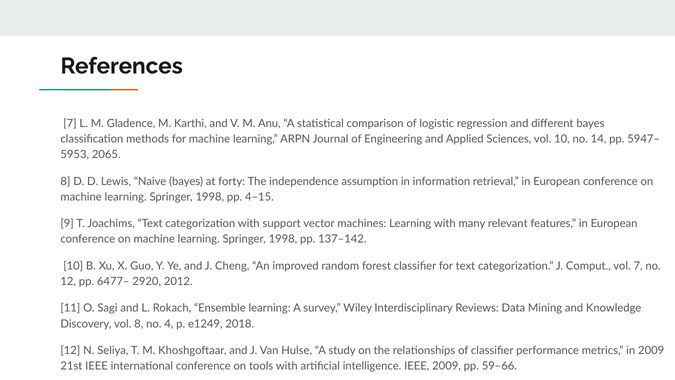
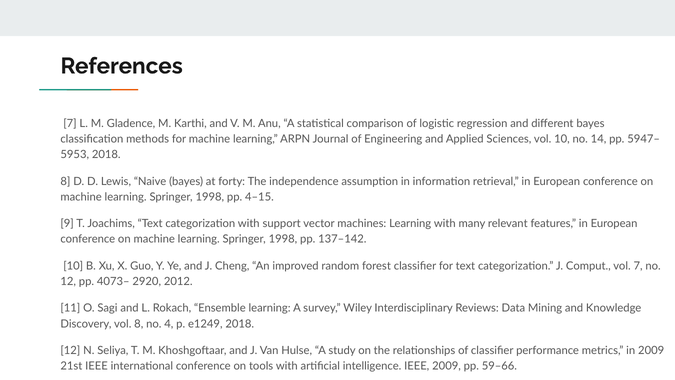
2065: 2065 -> 2018 (106, 154)
6477–: 6477– -> 4073– (113, 281)
